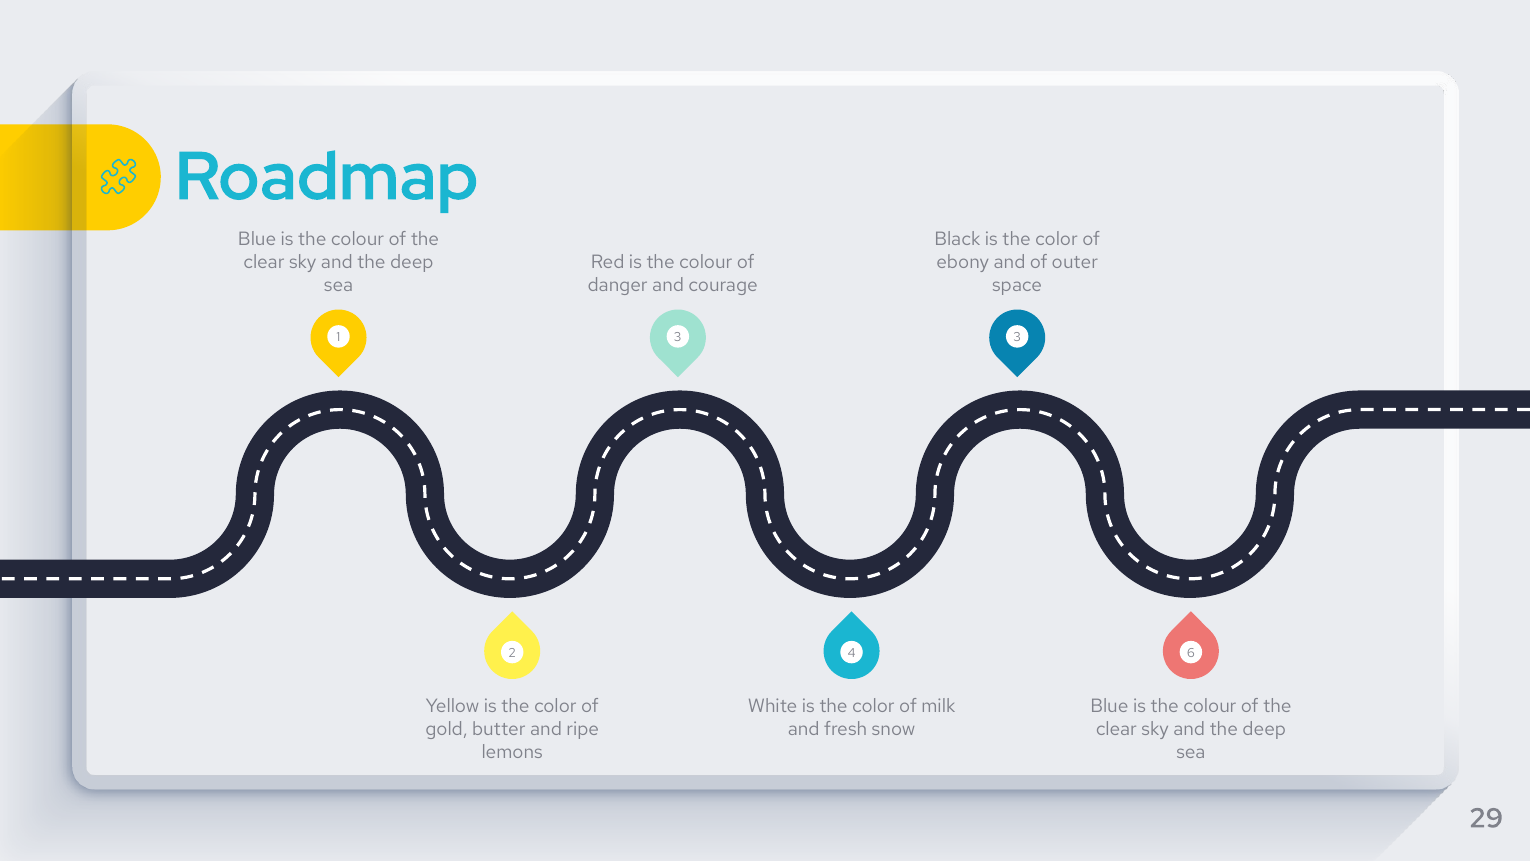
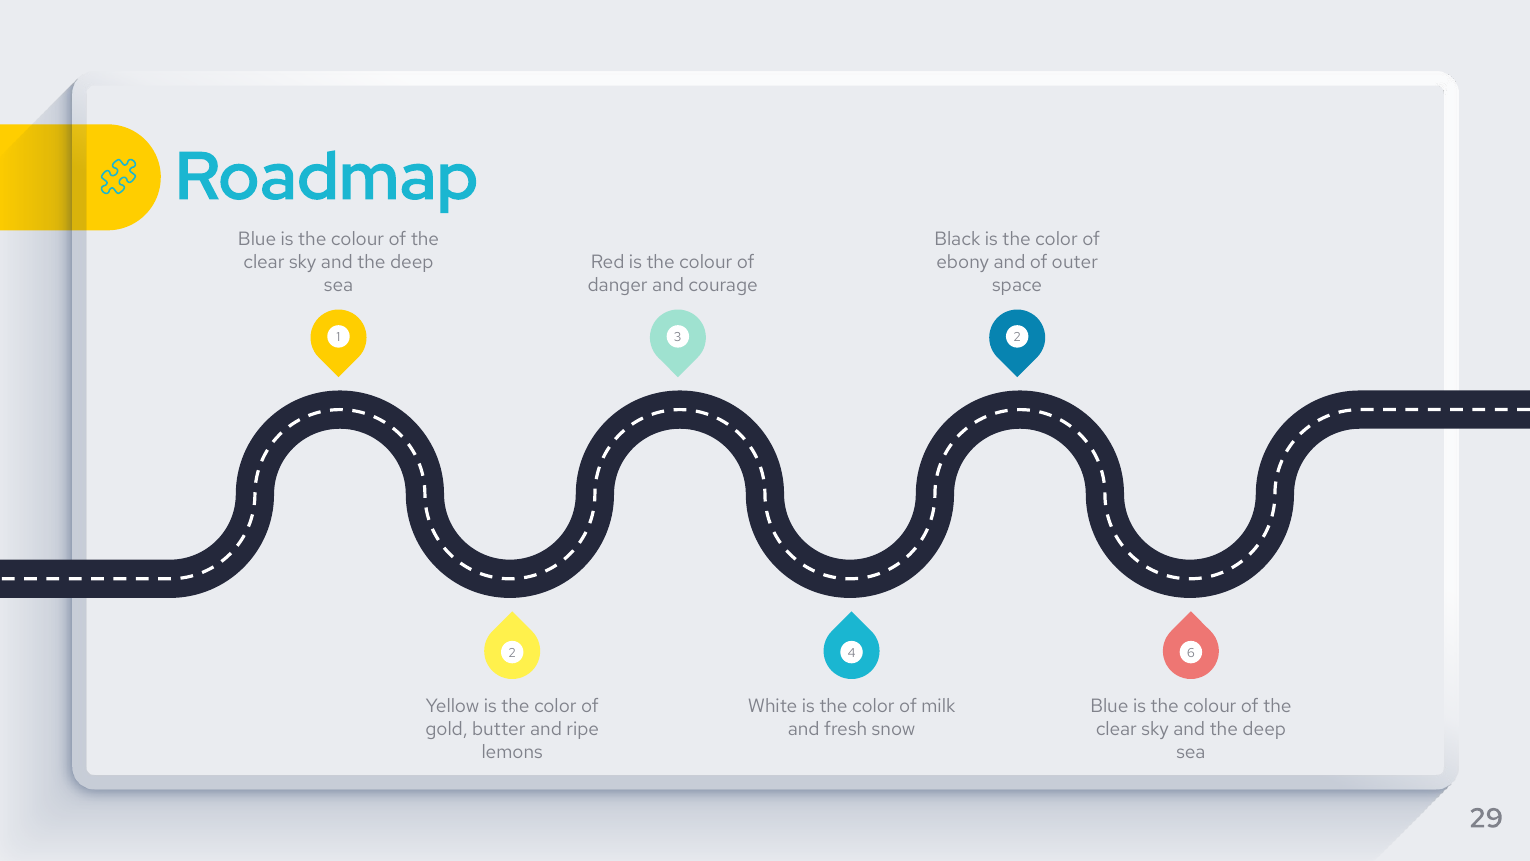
3 3: 3 -> 2 (1017, 337)
